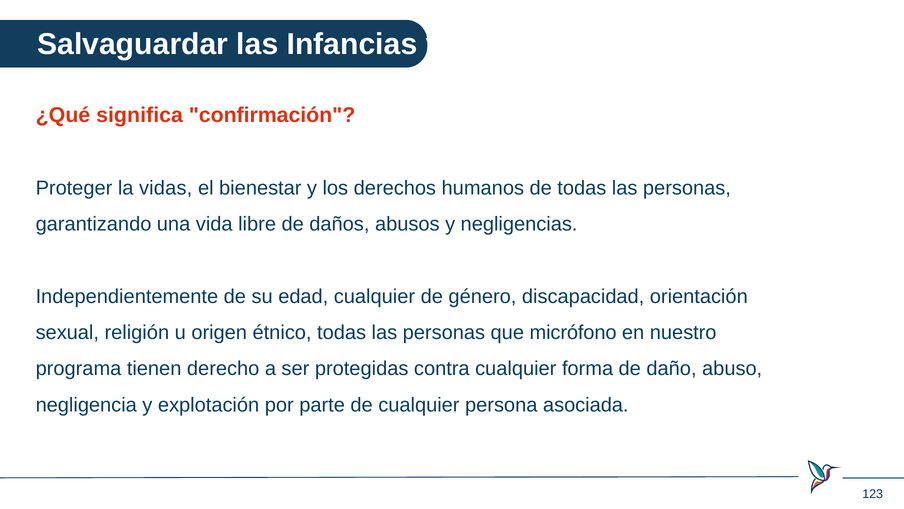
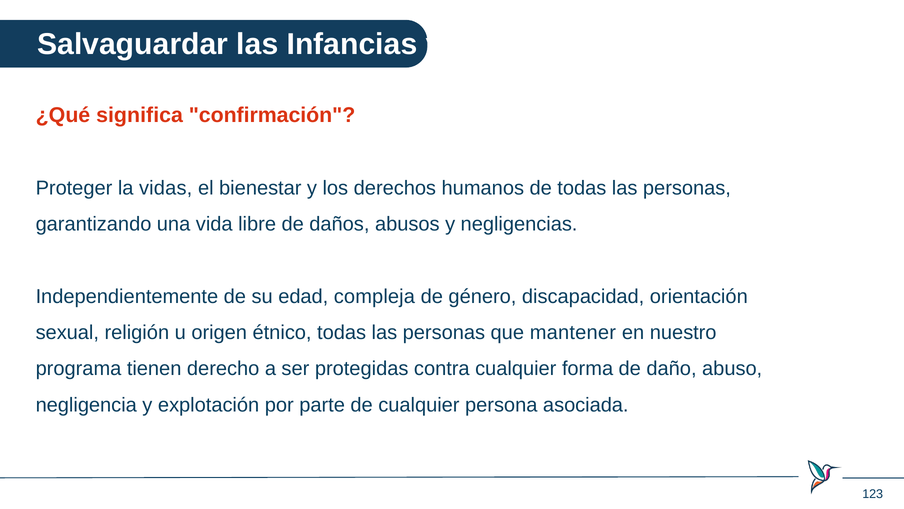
edad cualquier: cualquier -> compleja (374, 296)
micrófono: micrófono -> mantener (573, 332)
